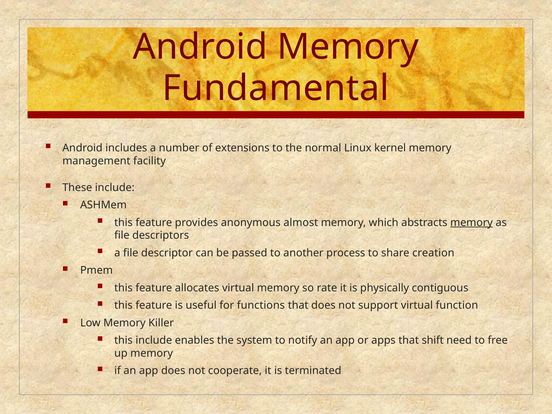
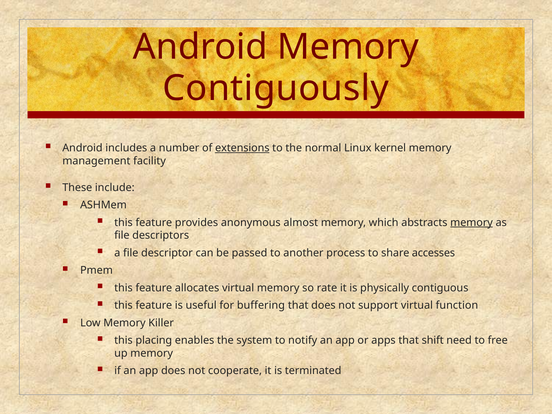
Fundamental: Fundamental -> Contiguously (276, 88)
extensions underline: none -> present (242, 148)
creation: creation -> accesses (433, 253)
functions: functions -> buffering (261, 305)
this include: include -> placing (154, 340)
